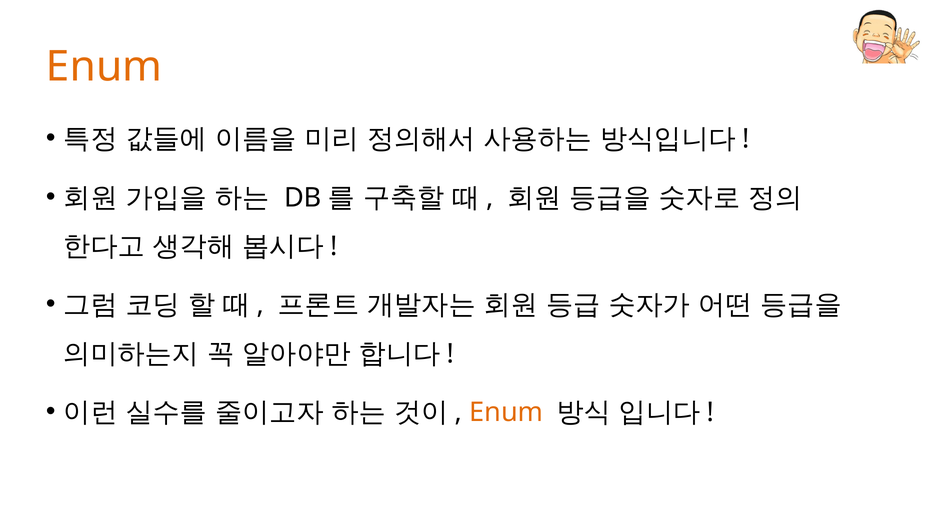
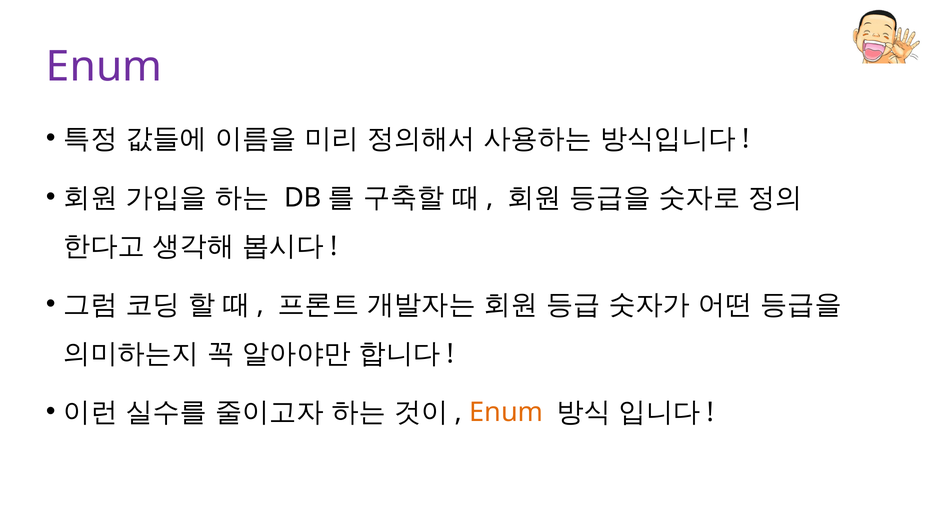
Enum colour: orange -> purple (104, 67)
